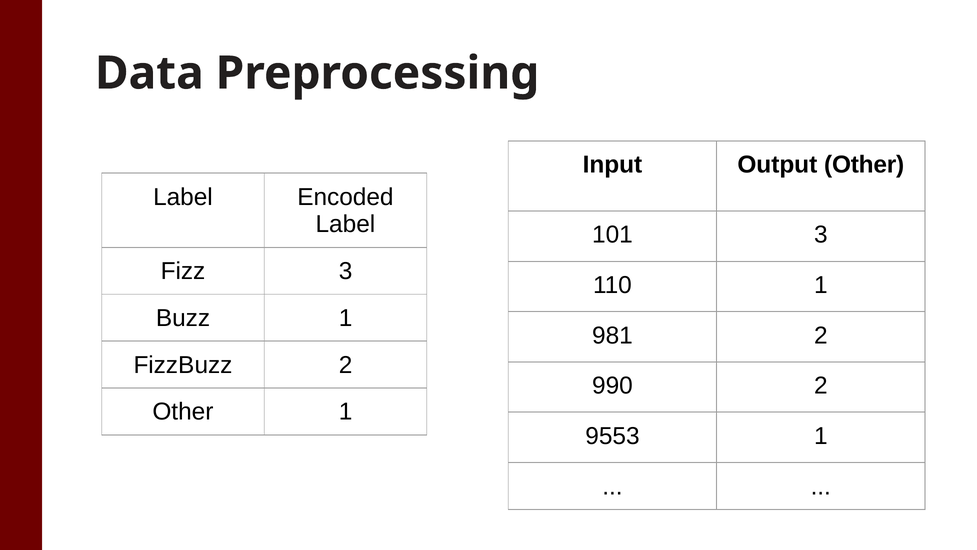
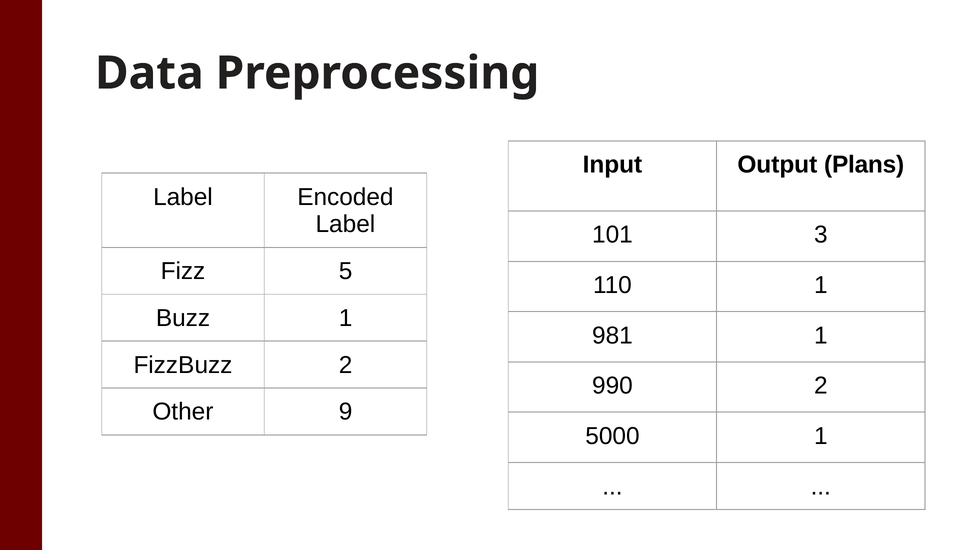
Output Other: Other -> Plans (864, 165)
Fizz 3: 3 -> 5 (346, 271)
981 2: 2 -> 1 (821, 335)
Other 1: 1 -> 9 (346, 412)
9553: 9553 -> 5000 (612, 436)
